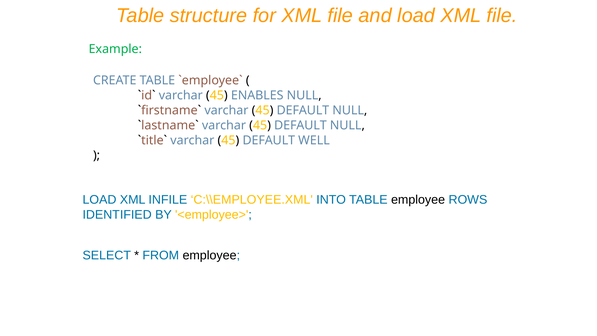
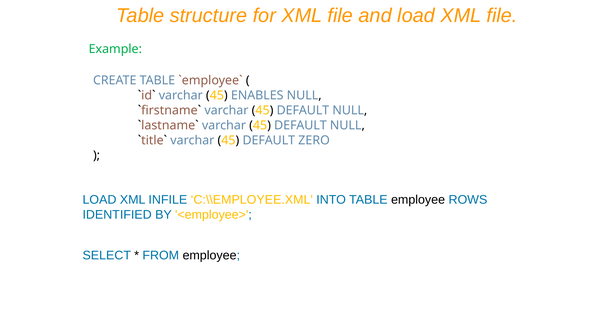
WELL: WELL -> ZERO (314, 140)
